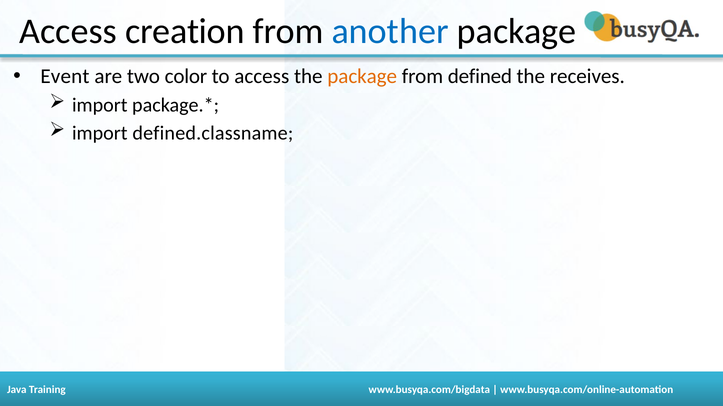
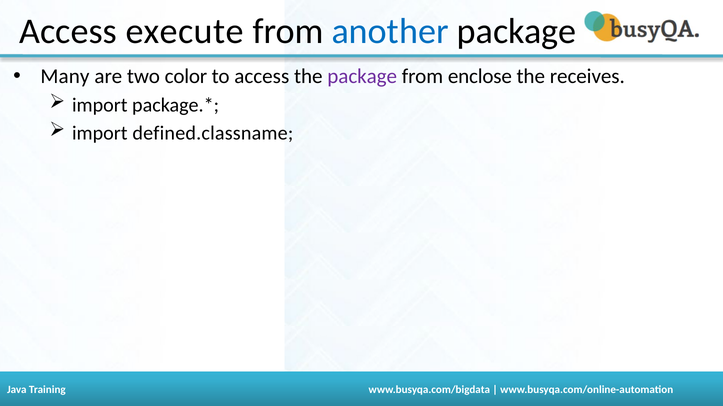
creation: creation -> execute (185, 31)
Event: Event -> Many (65, 76)
package colour: orange -> purple (362, 76)
defined: defined -> enclose (480, 76)
